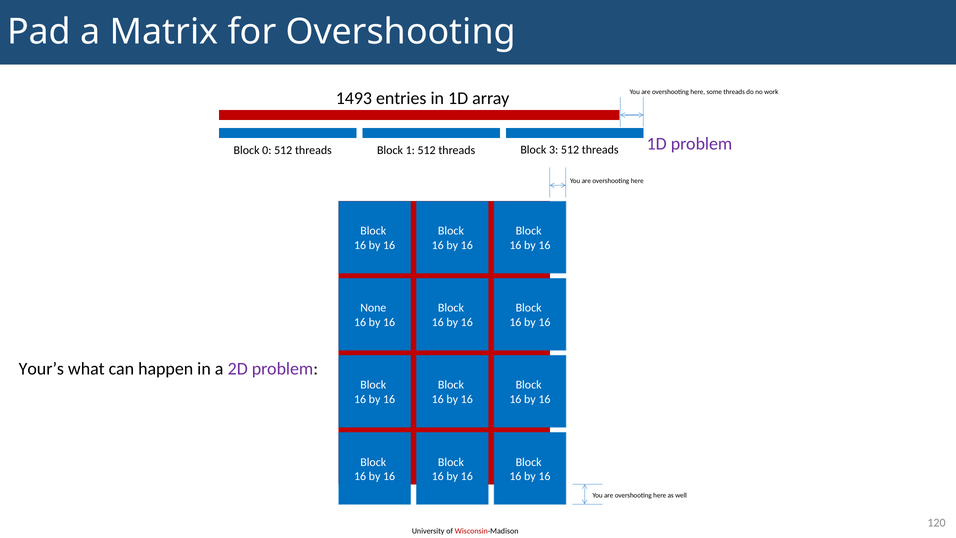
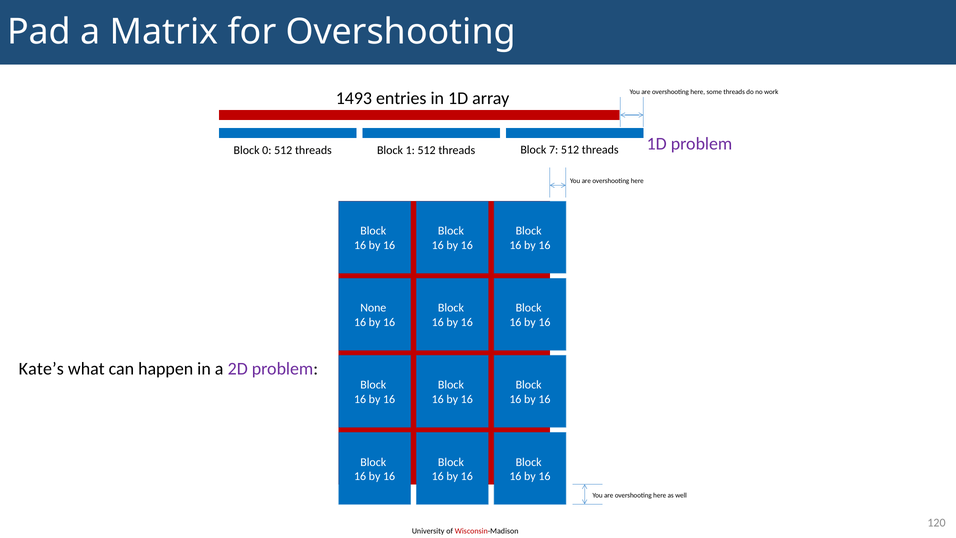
3: 3 -> 7 (554, 150)
Your’s: Your’s -> Kate’s (41, 368)
